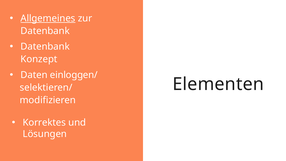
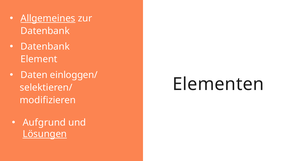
Konzept: Konzept -> Element (39, 59)
Korrektes: Korrektes -> Aufgrund (44, 122)
Lösungen underline: none -> present (45, 134)
